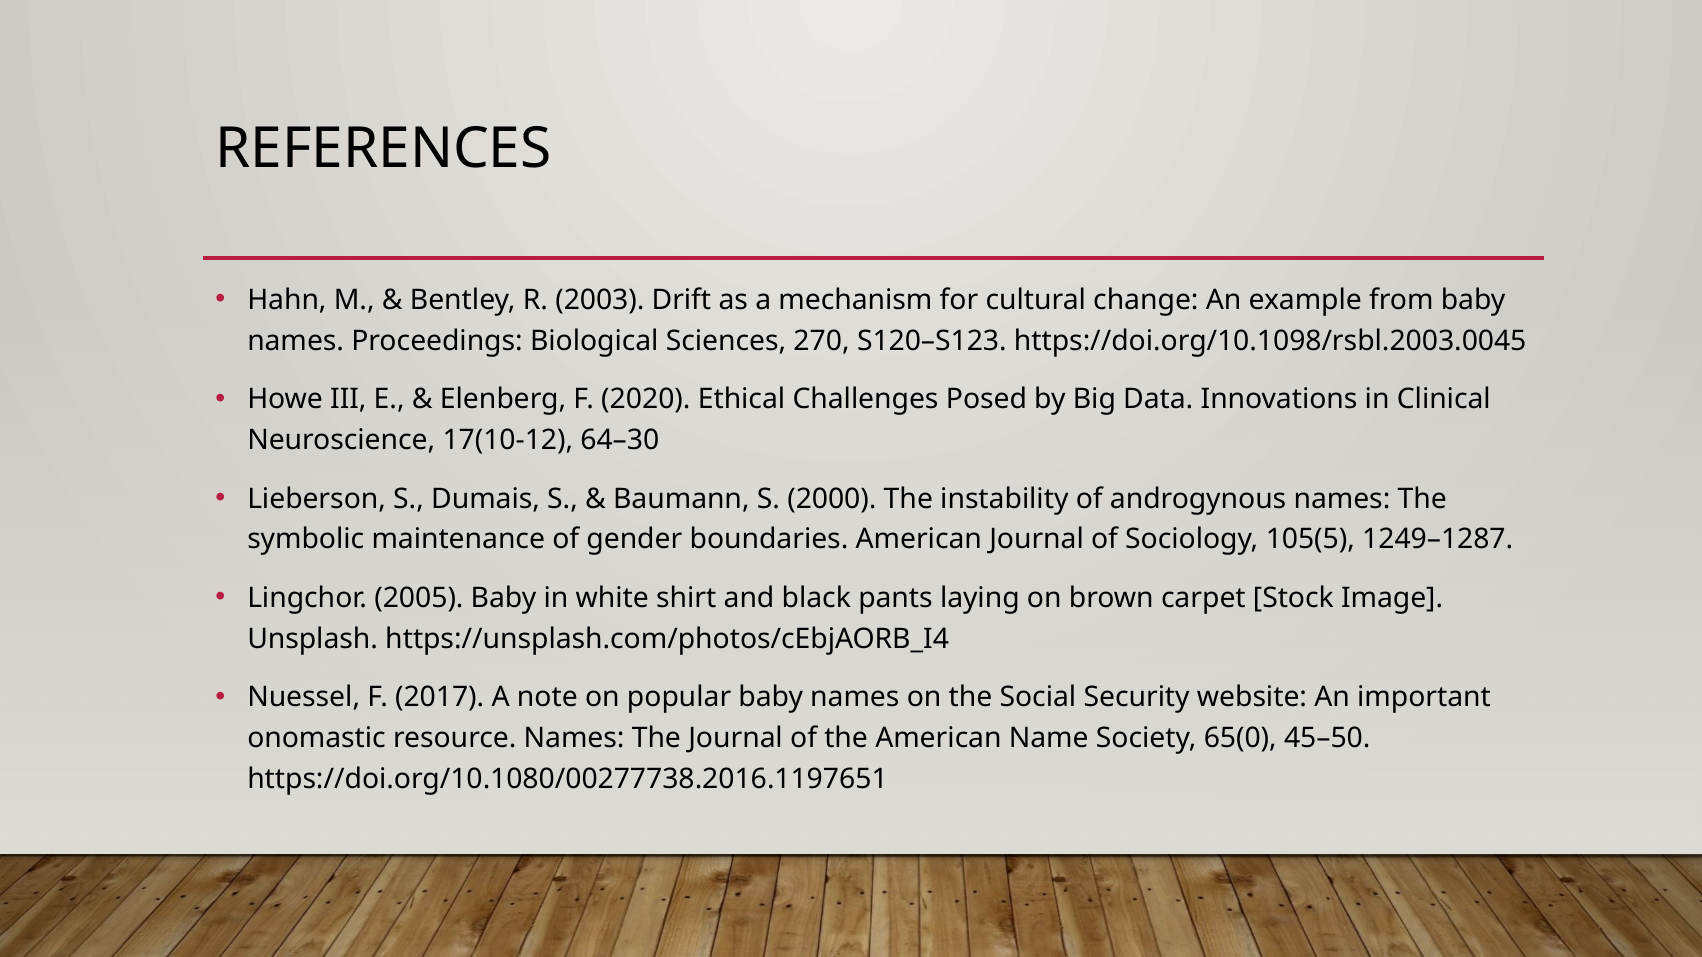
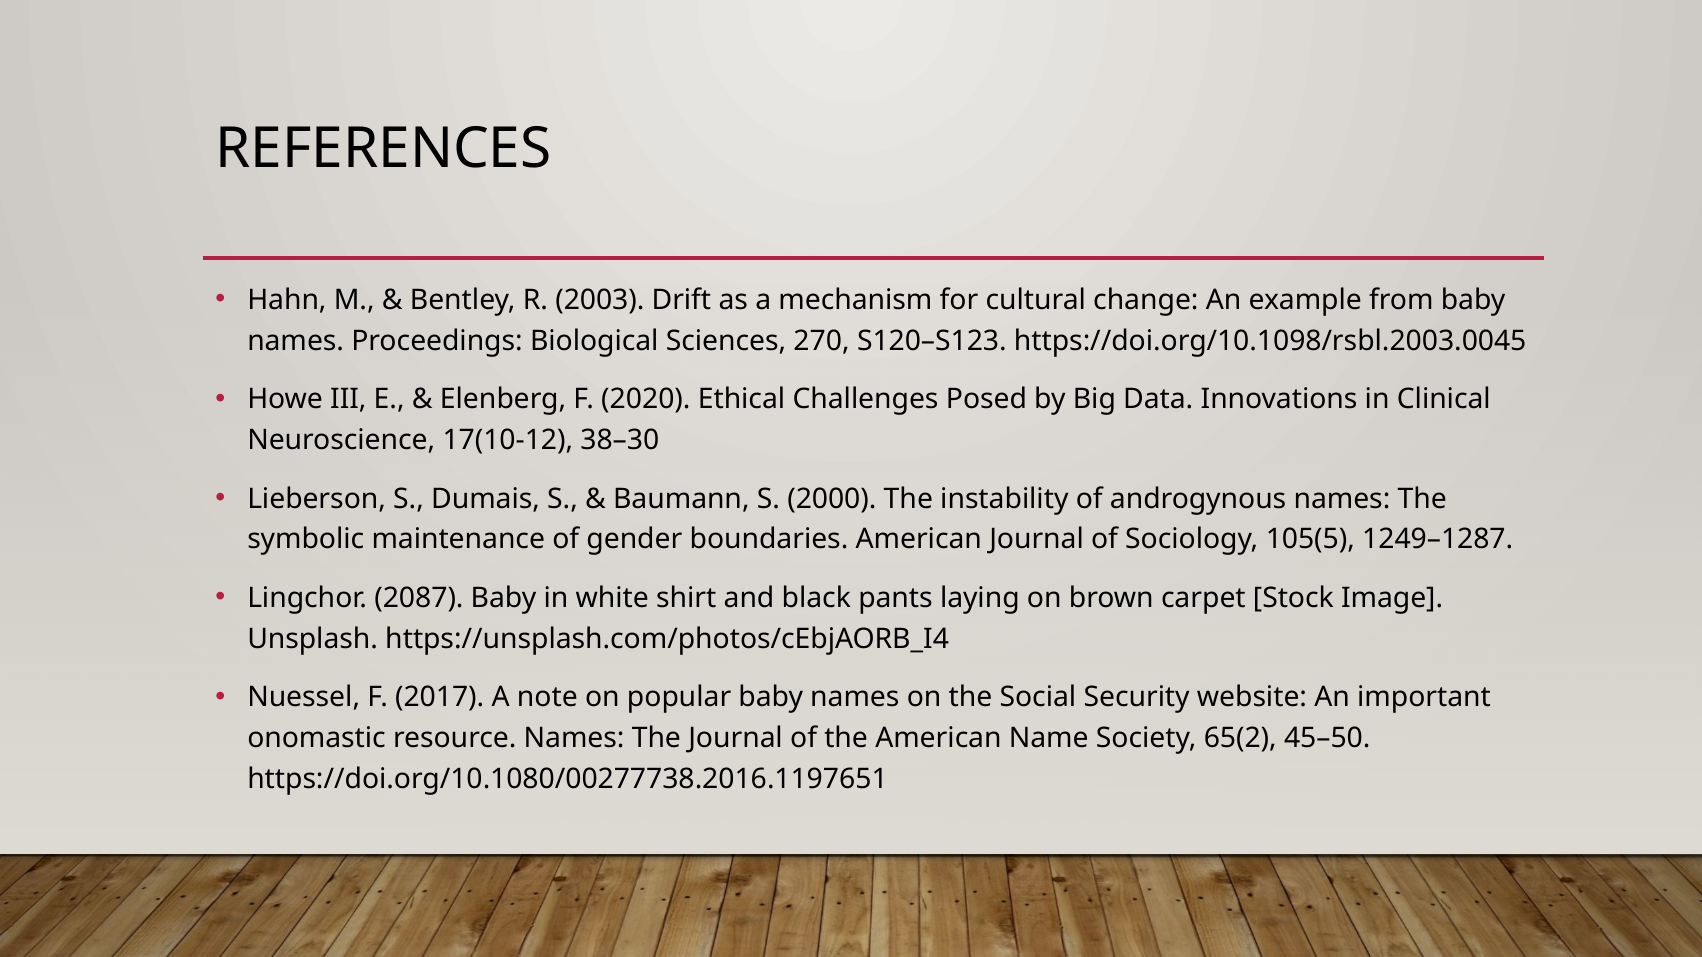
64–30: 64–30 -> 38–30 (620, 440)
2005: 2005 -> 2087 (419, 598)
65(0: 65(0 -> 65(2 (1240, 738)
